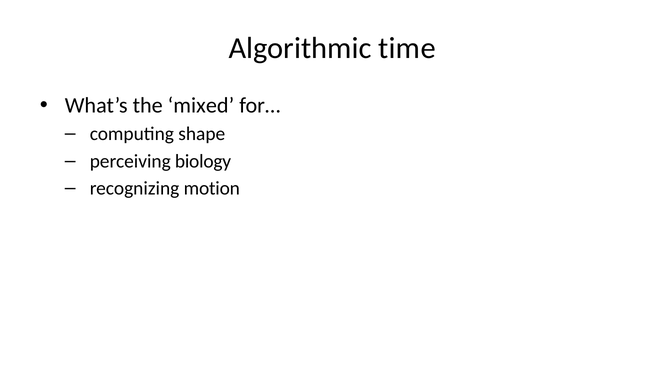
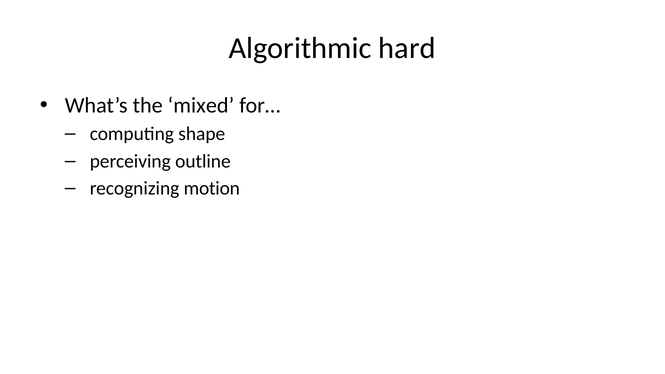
time: time -> hard (407, 48)
biology: biology -> outline (203, 161)
